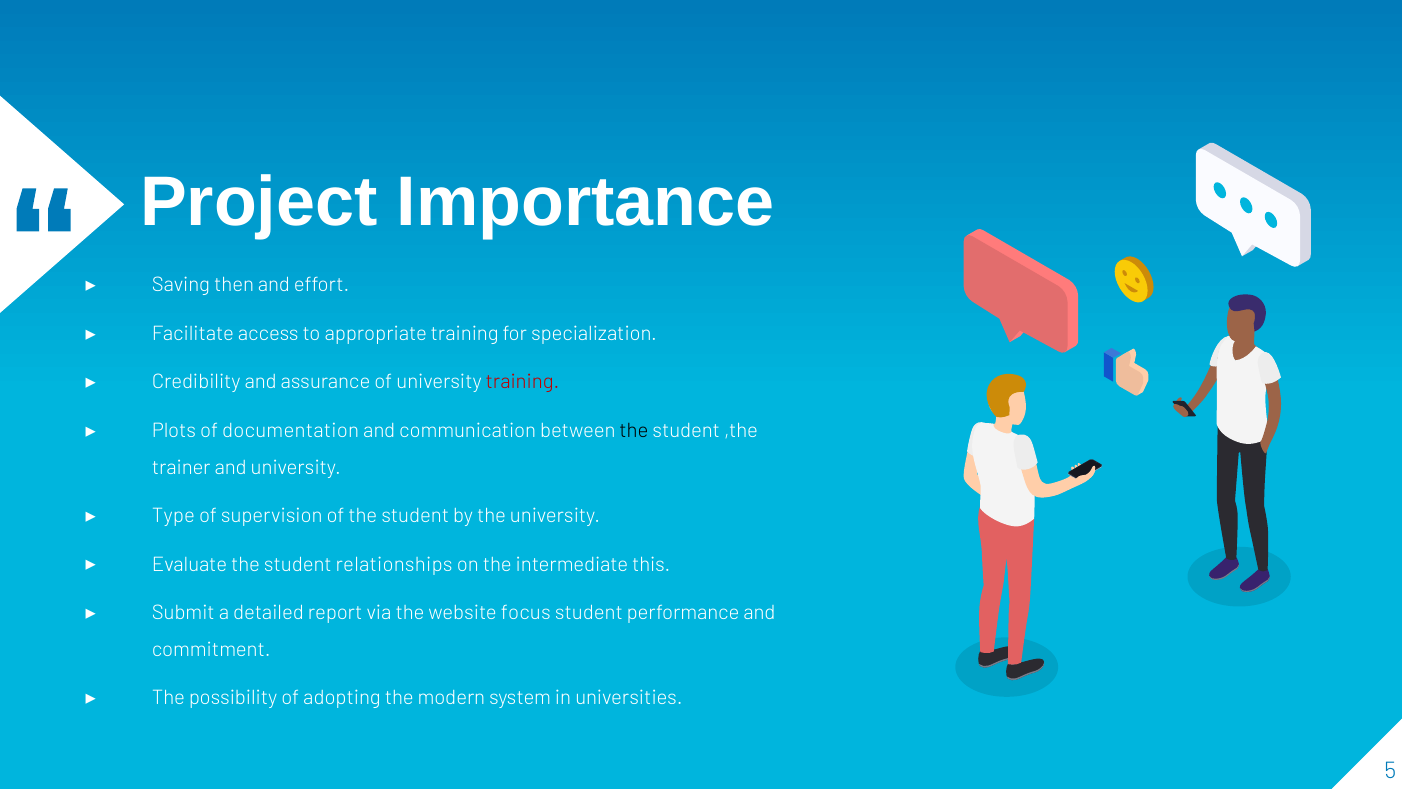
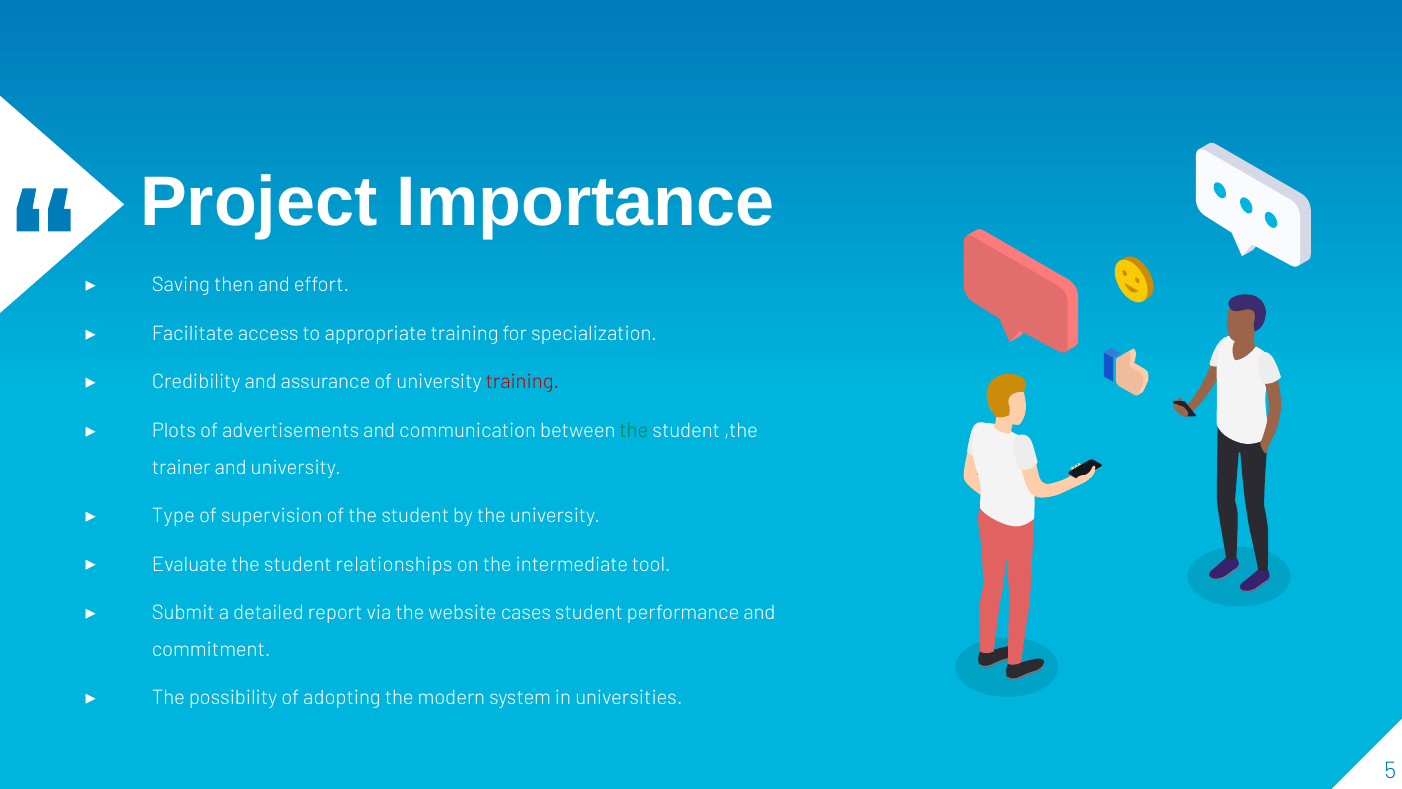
documentation: documentation -> advertisements (291, 430)
the colour: black -> green (634, 430)
this: this -> tool (651, 564)
focus: focus -> cases (526, 613)
